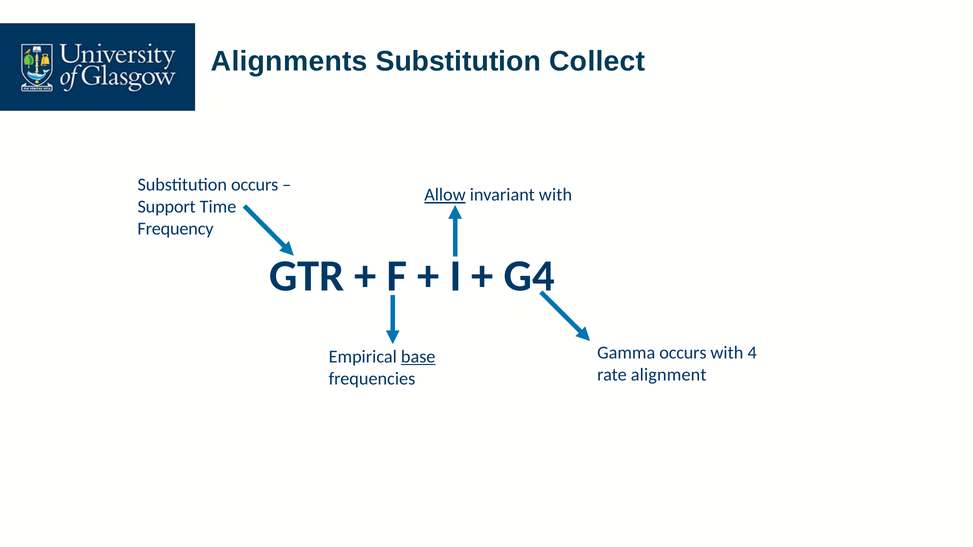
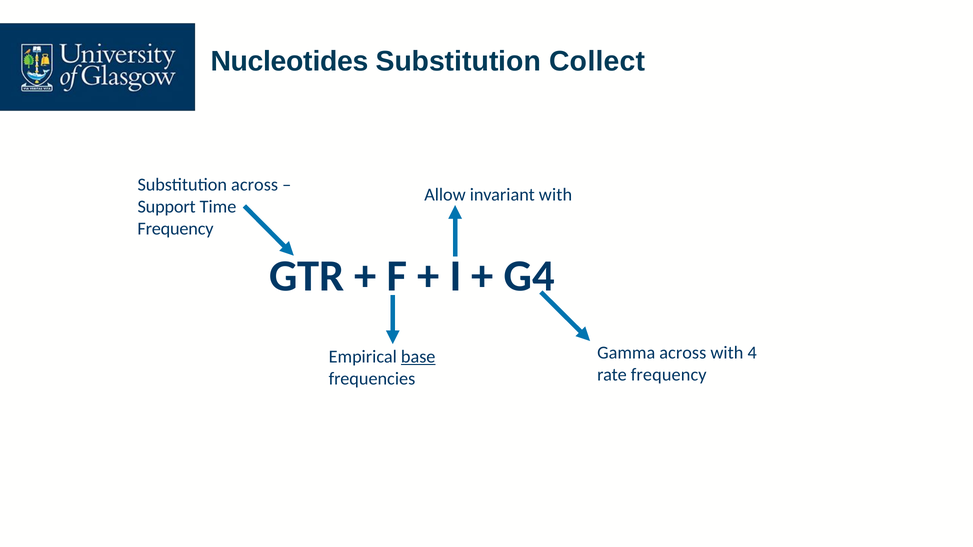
Alignments: Alignments -> Nucleotides (290, 61)
Substitution occurs: occurs -> across (255, 185)
Allow underline: present -> none (445, 195)
Gamma occurs: occurs -> across (683, 353)
rate alignment: alignment -> frequency (669, 375)
